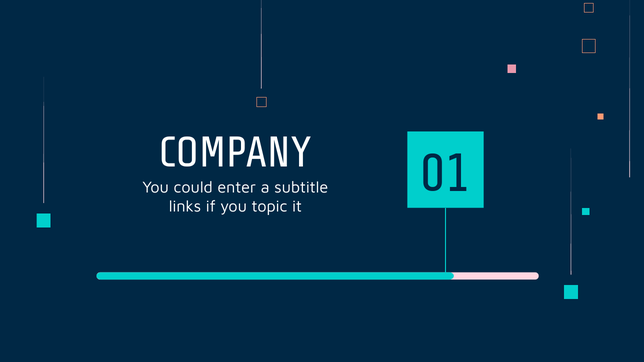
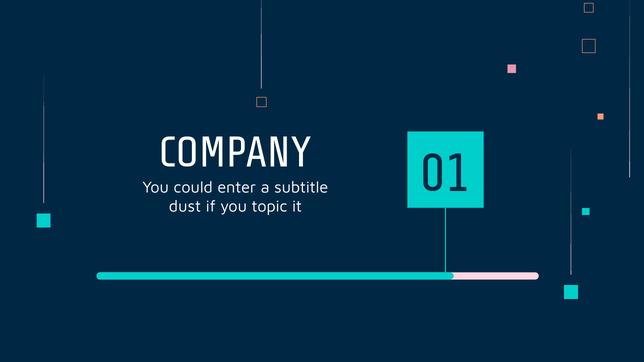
links: links -> dust (185, 207)
